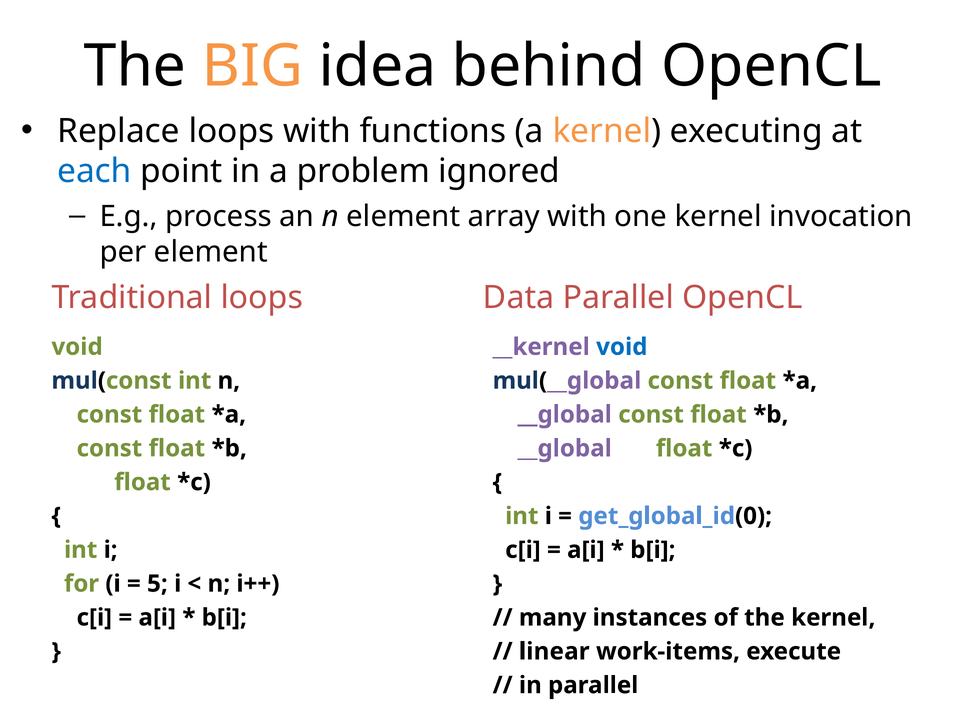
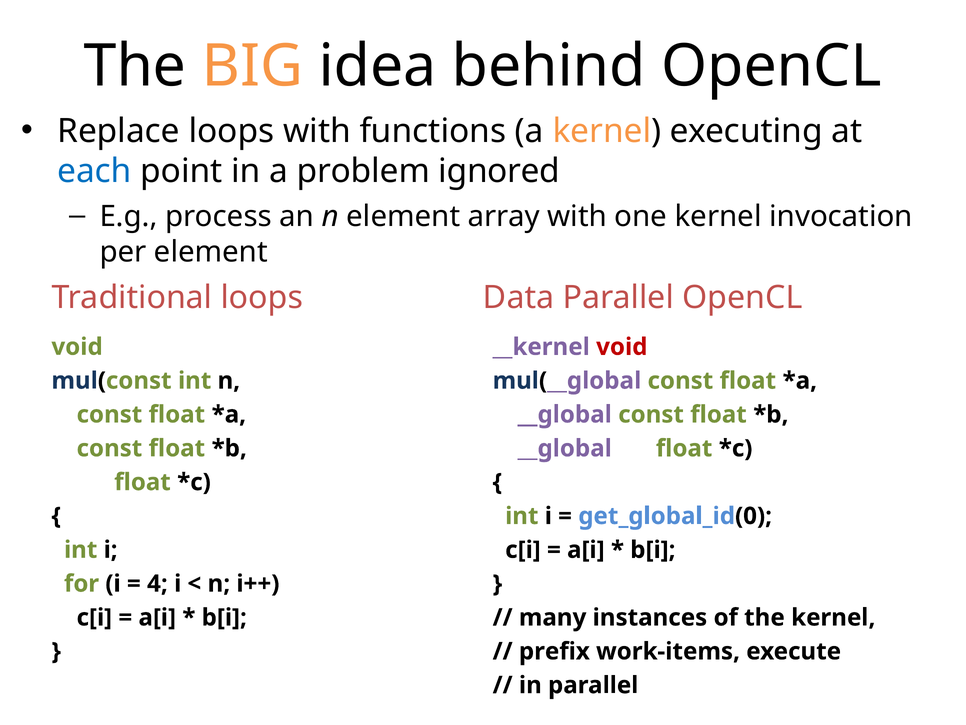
void colour: blue -> red (622, 347)
5: 5 -> 4 (157, 583)
linear: linear -> prefix (554, 651)
